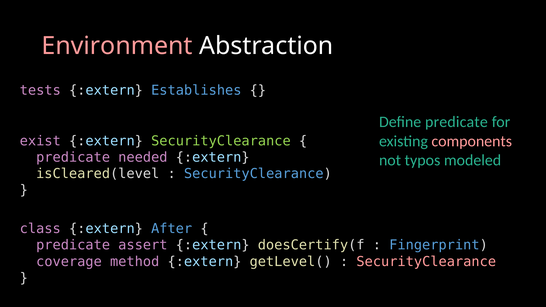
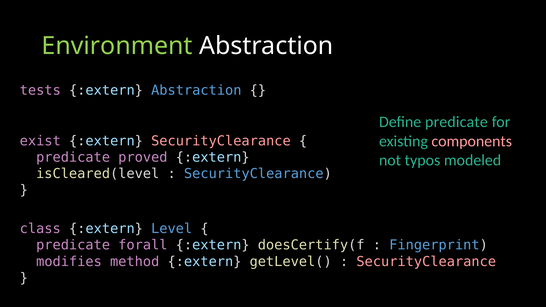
Environment colour: pink -> light green (117, 46)
:extern Establishes: Establishes -> Abstraction (196, 90)
SecurityClearance colour: light green -> pink (221, 141)
needed: needed -> proved (143, 157)
After: After -> Level (172, 229)
assert: assert -> forall (143, 245)
coverage: coverage -> modifies (69, 262)
